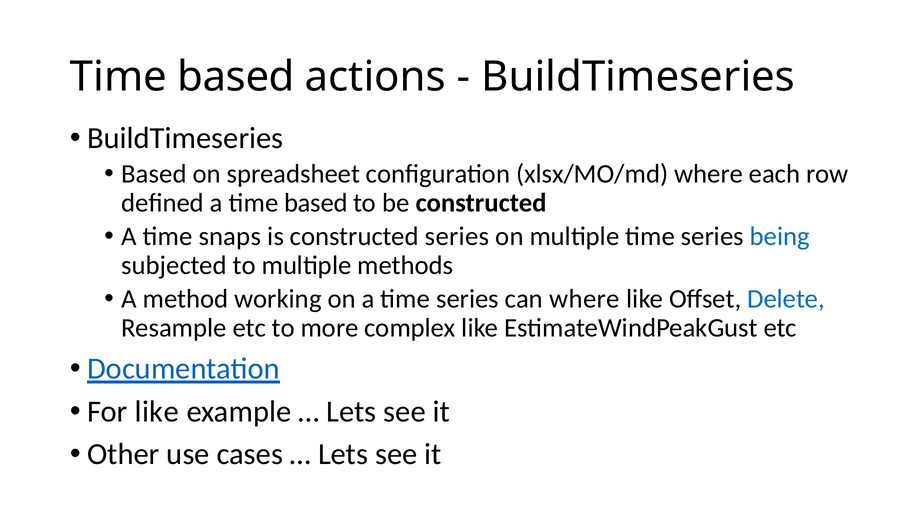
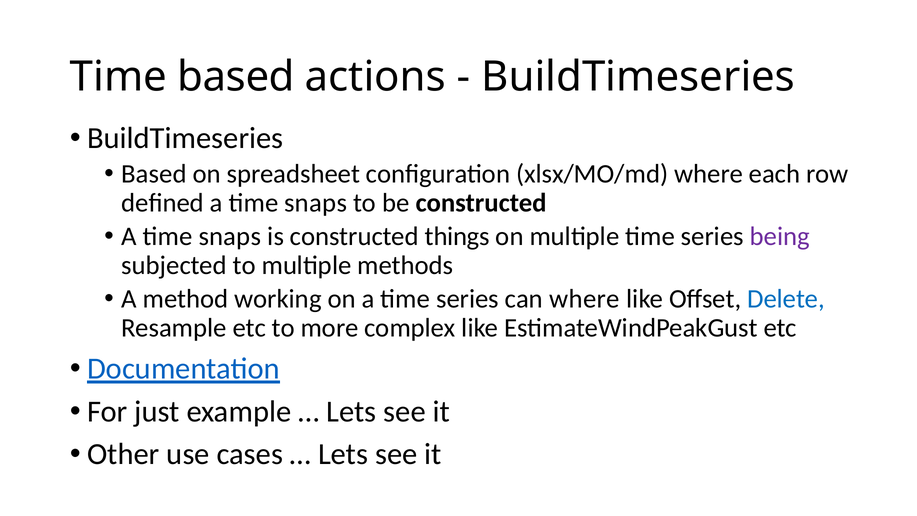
defined a time based: based -> snaps (316, 203)
constructed series: series -> things (457, 236)
being colour: blue -> purple (780, 236)
For like: like -> just (157, 411)
